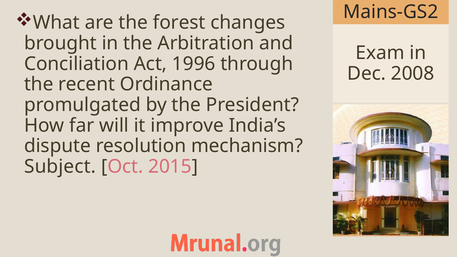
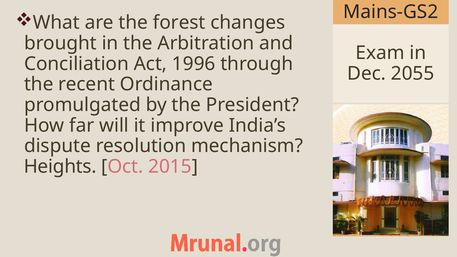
2008: 2008 -> 2055 (413, 74)
Subject: Subject -> Heights (60, 167)
